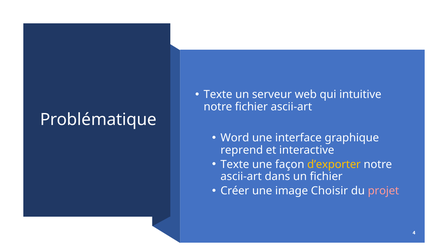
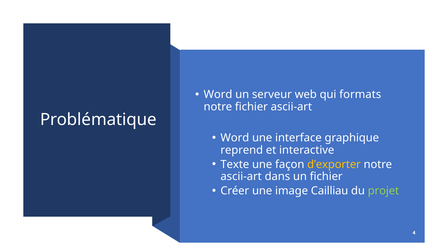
Texte: Texte -> Word (218, 95)
intuitive: intuitive -> formats (360, 95)
Choisir: Choisir -> Cailliau (330, 191)
projet colour: pink -> light green (383, 191)
